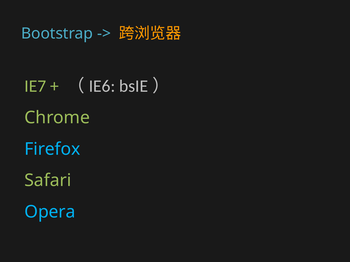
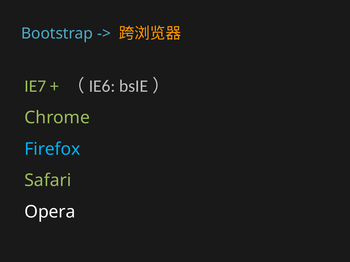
Opera colour: light blue -> white (50, 212)
